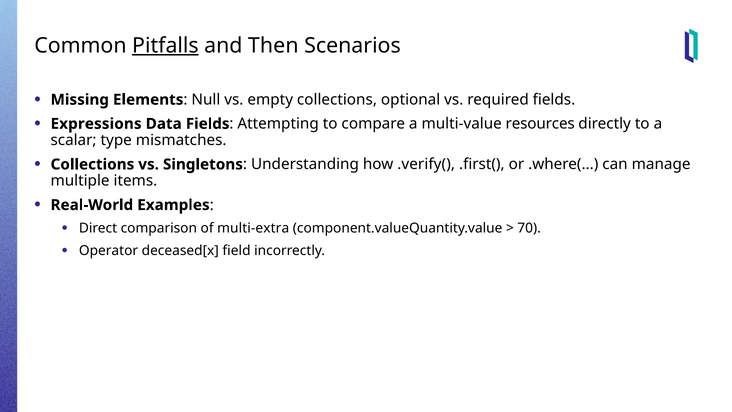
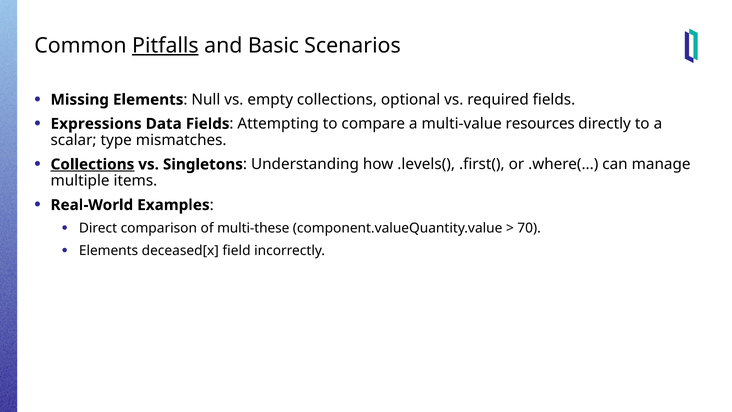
Then: Then -> Basic (273, 46)
Collections underline: none -> present (92, 164)
.verify(: .verify( -> .levels( (426, 164)
multi-extra: multi-extra -> multi-these (253, 228)
Operator: Operator -> Elements (109, 251)
